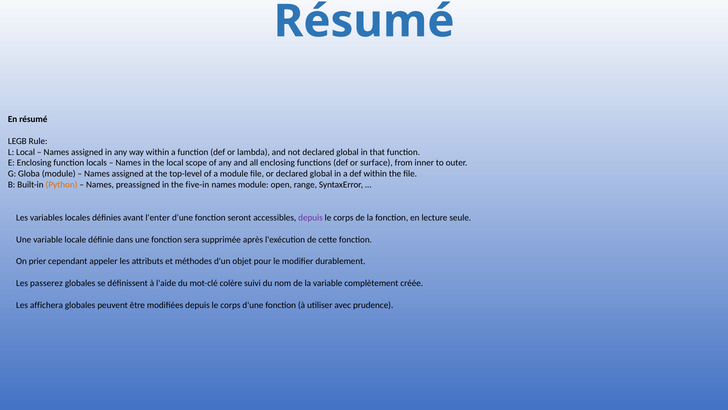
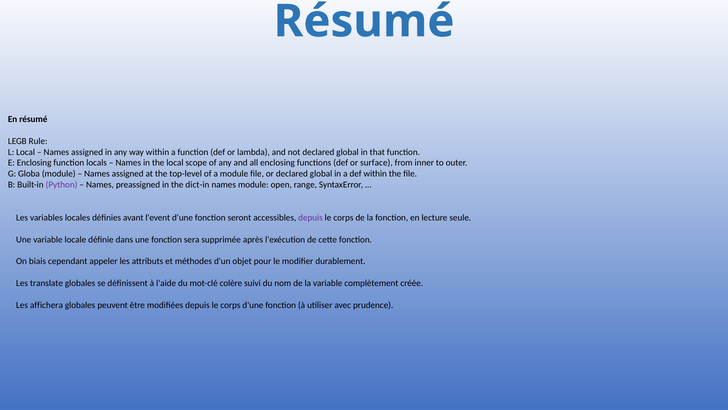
Python colour: orange -> purple (62, 185)
five-in: five-in -> dict-in (197, 185)
l'enter: l'enter -> l'event (158, 217)
prier: prier -> biais (37, 261)
passerez: passerez -> translate (46, 283)
